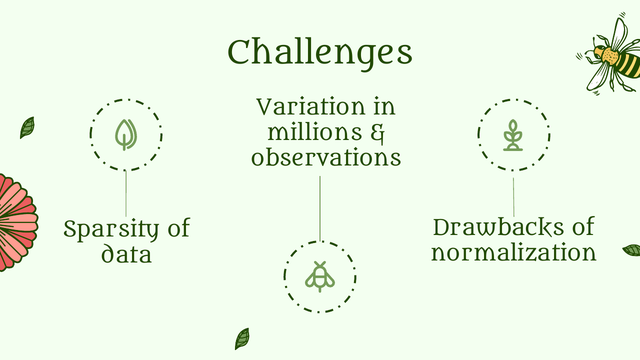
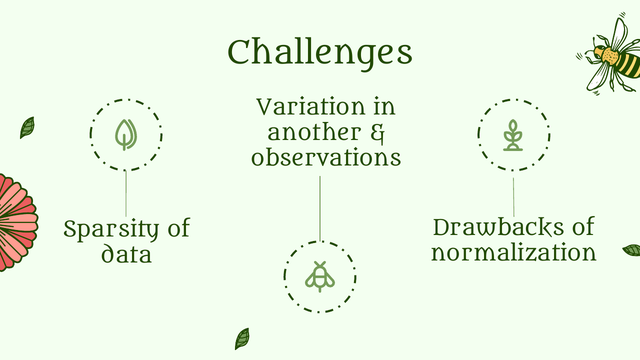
millions: millions -> another (315, 133)
